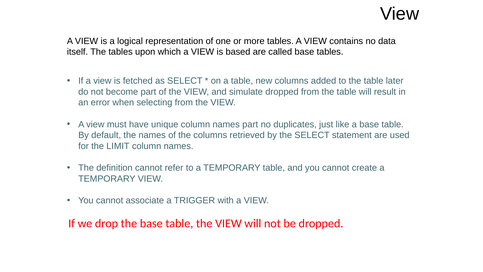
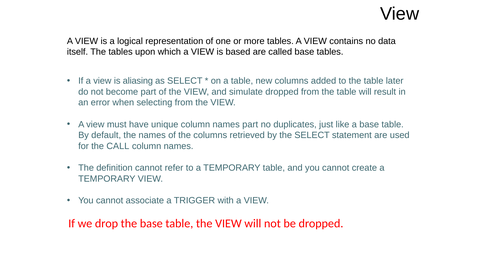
fetched: fetched -> aliasing (138, 81)
LIMIT: LIMIT -> CALL (118, 146)
